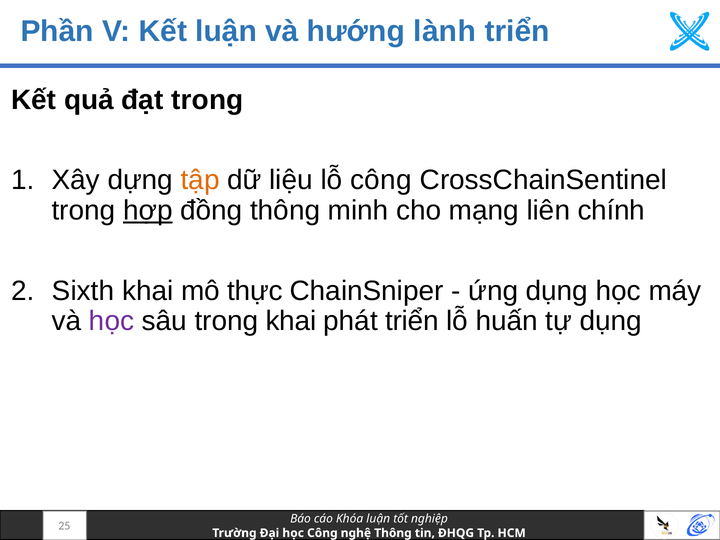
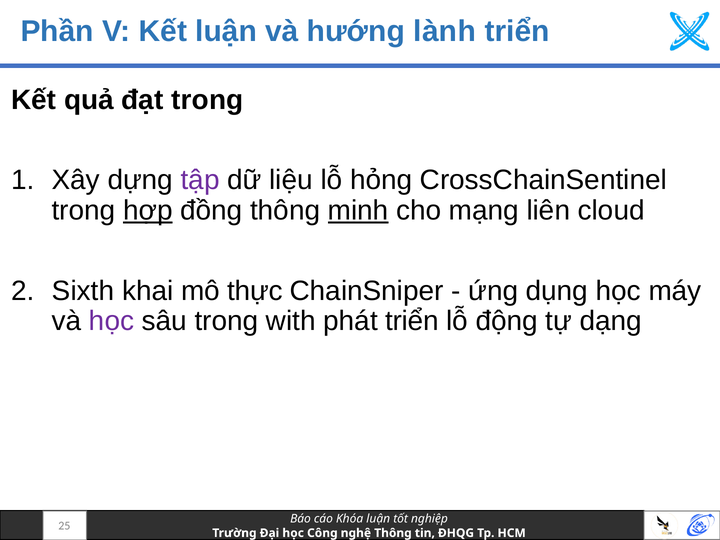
tập colour: orange -> purple (200, 180)
lỗ công: công -> hỏng (381, 180)
minh underline: none -> present (358, 210)
chính: chính -> cloud (611, 210)
trong khai: khai -> with (291, 321)
huấn: huấn -> động (507, 321)
tự dụng: dụng -> dạng (611, 321)
